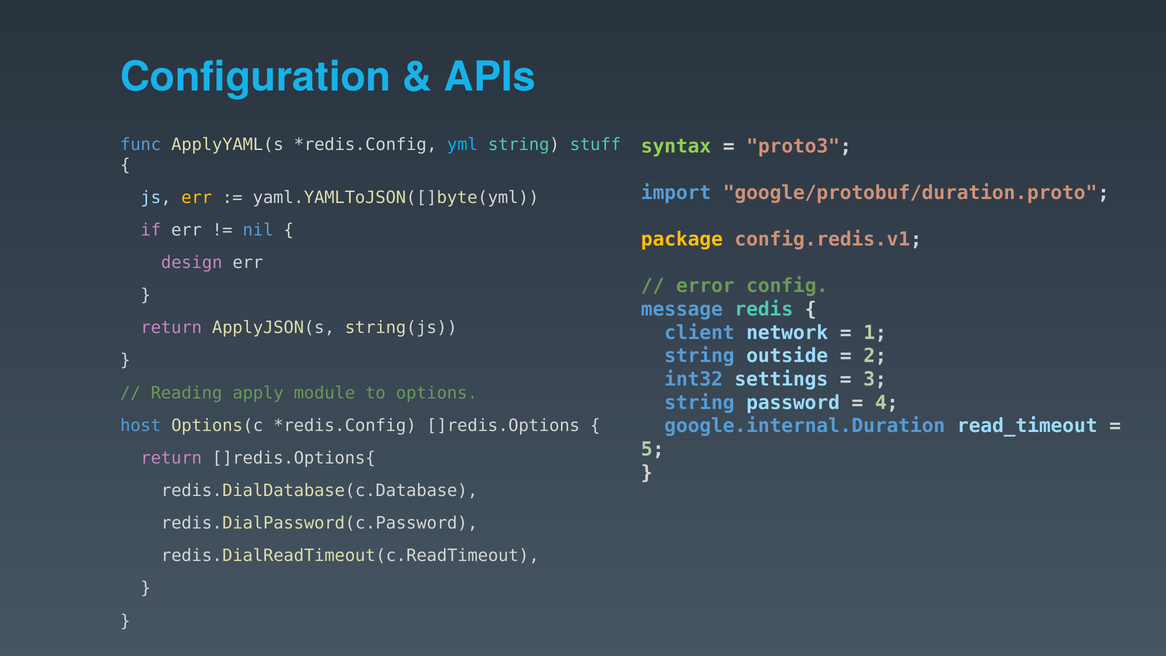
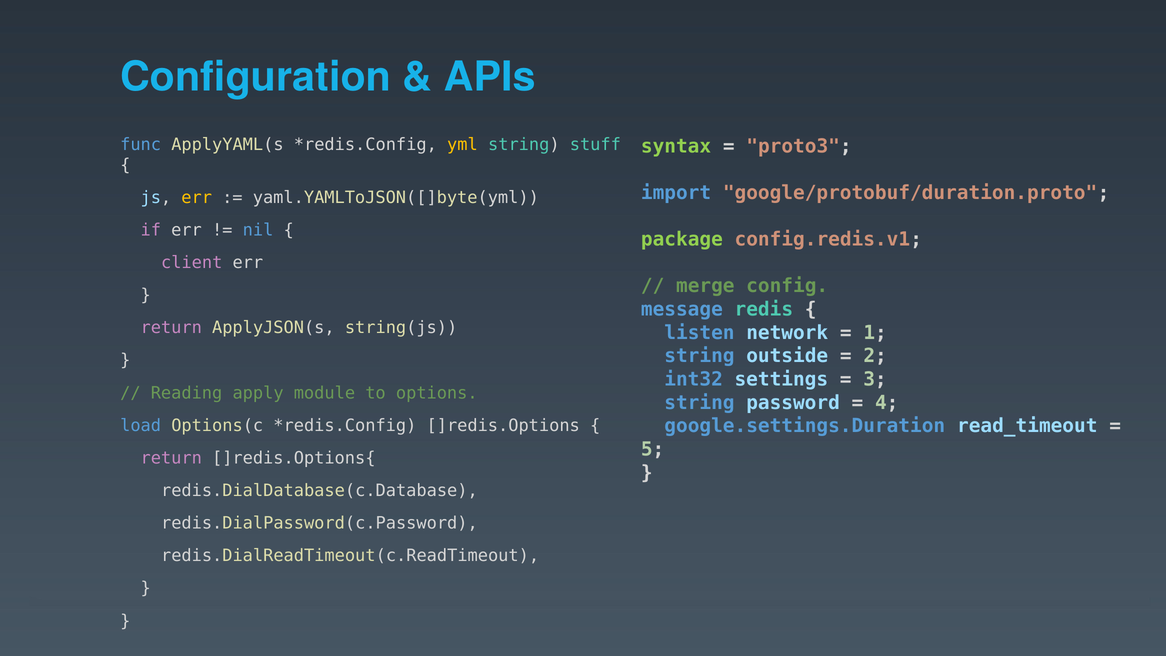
yml colour: light blue -> yellow (462, 144)
package colour: yellow -> light green (682, 239)
design: design -> client (192, 263)
error: error -> merge (705, 286)
client: client -> listen (699, 333)
google.internal.Duration: google.internal.Duration -> google.settings.Duration (805, 426)
host: host -> load (141, 425)
